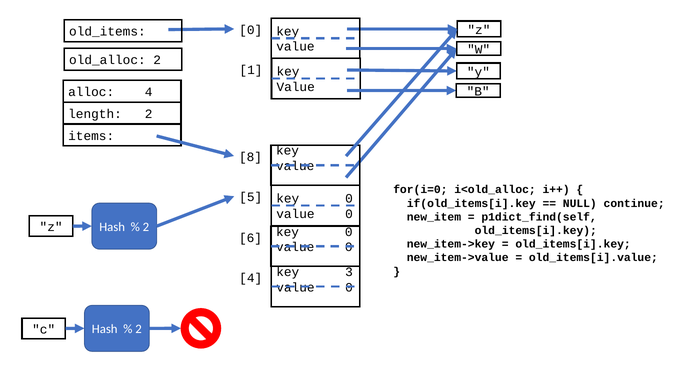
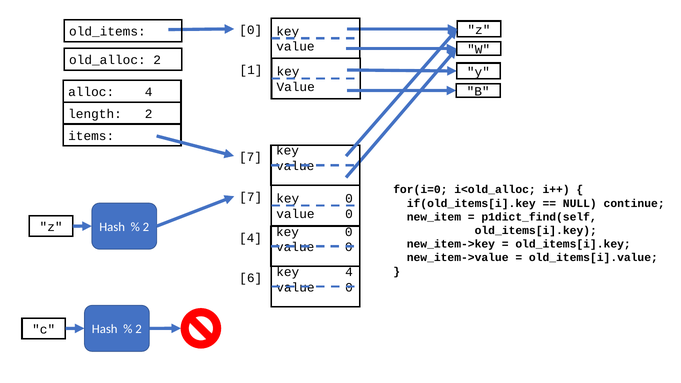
8: 8 -> 7 (251, 157)
5: 5 -> 7 (251, 197)
6: 6 -> 4 (251, 238)
key 3: 3 -> 4 (349, 272)
4: 4 -> 6 (251, 278)
